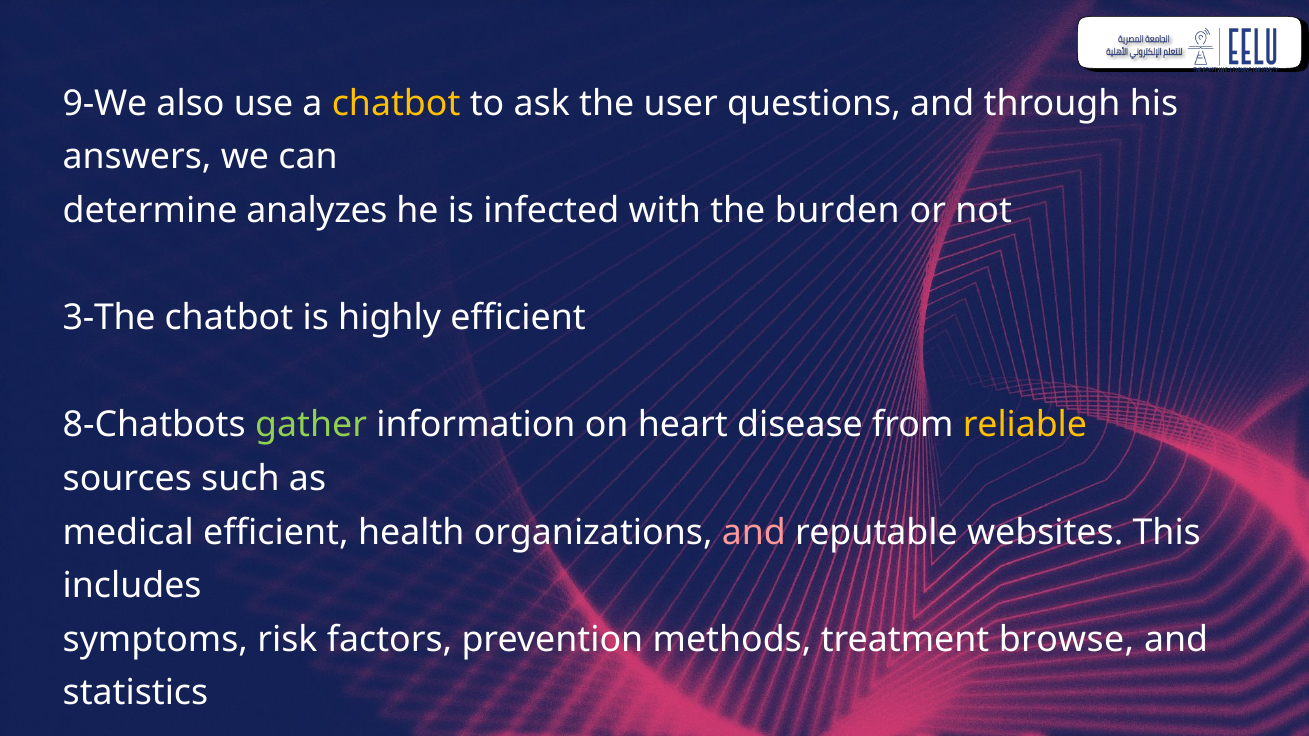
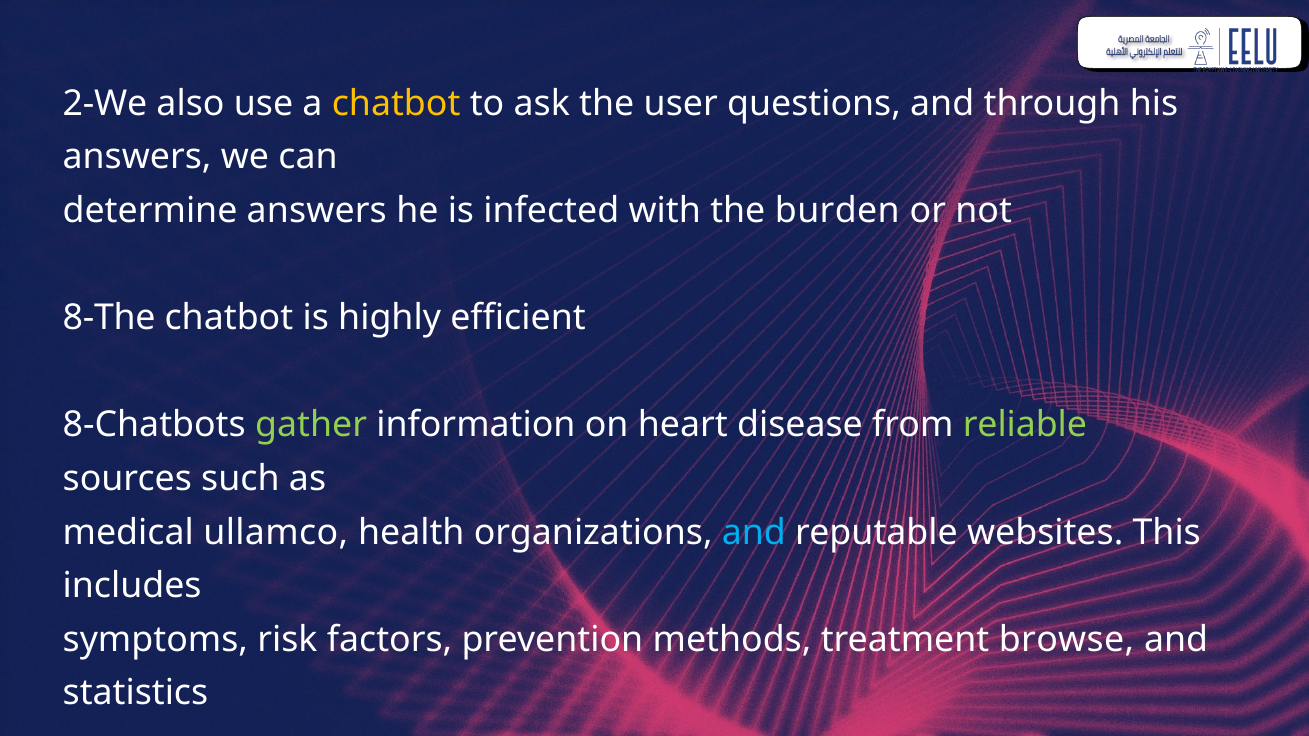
9-We: 9-We -> 2-We (105, 104)
determine analyzes: analyzes -> answers (317, 211)
3-The: 3-The -> 8-The (109, 318)
reliable colour: yellow -> light green (1025, 425)
medical efficient: efficient -> ullamco (276, 533)
and colour: pink -> light blue (754, 533)
